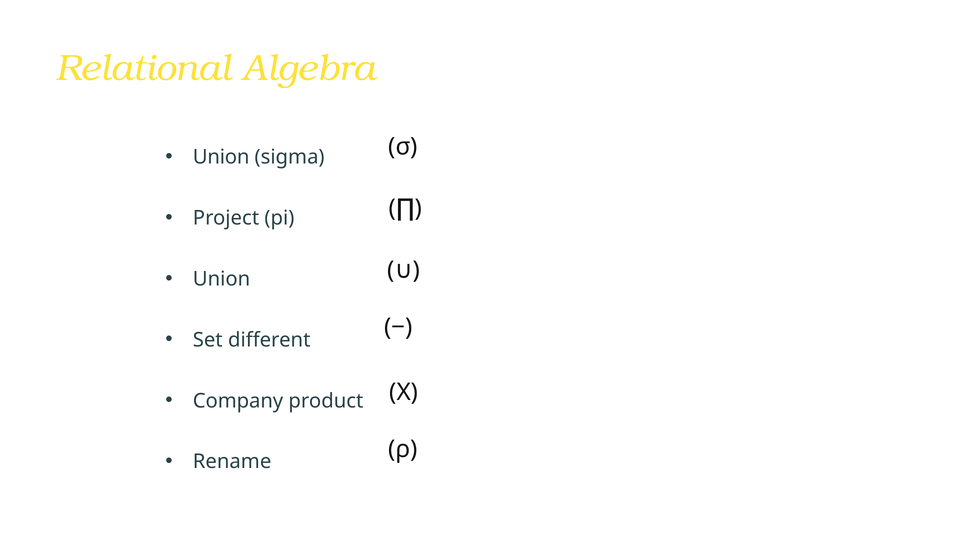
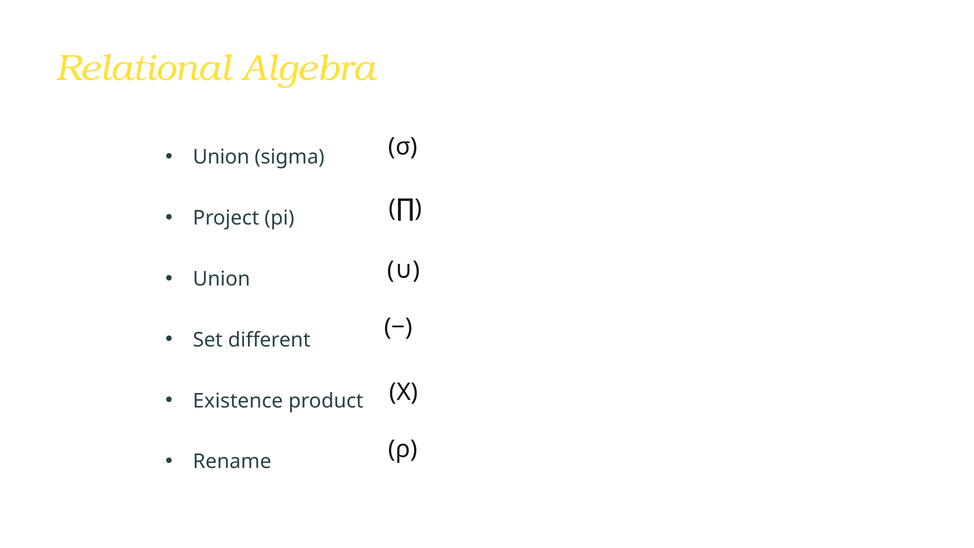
Company: Company -> Existence (238, 401)
